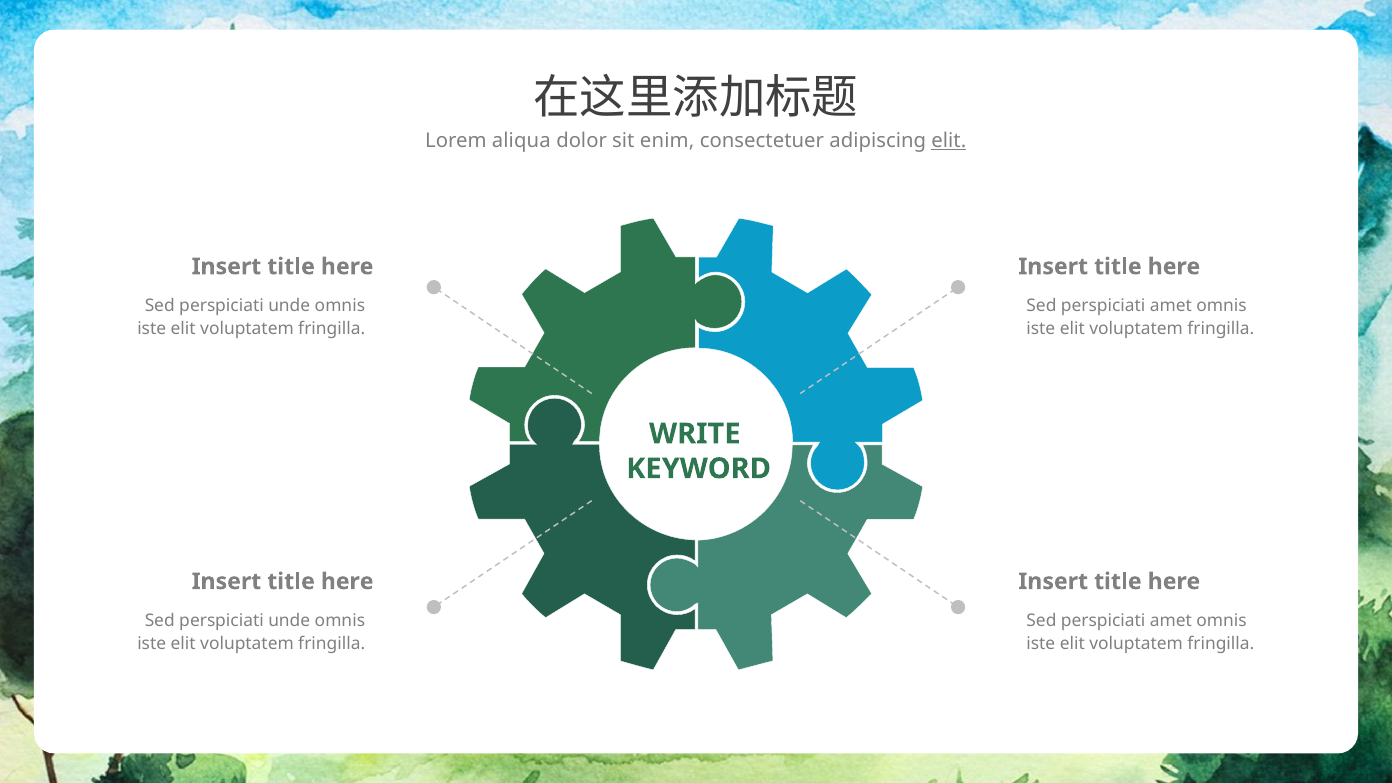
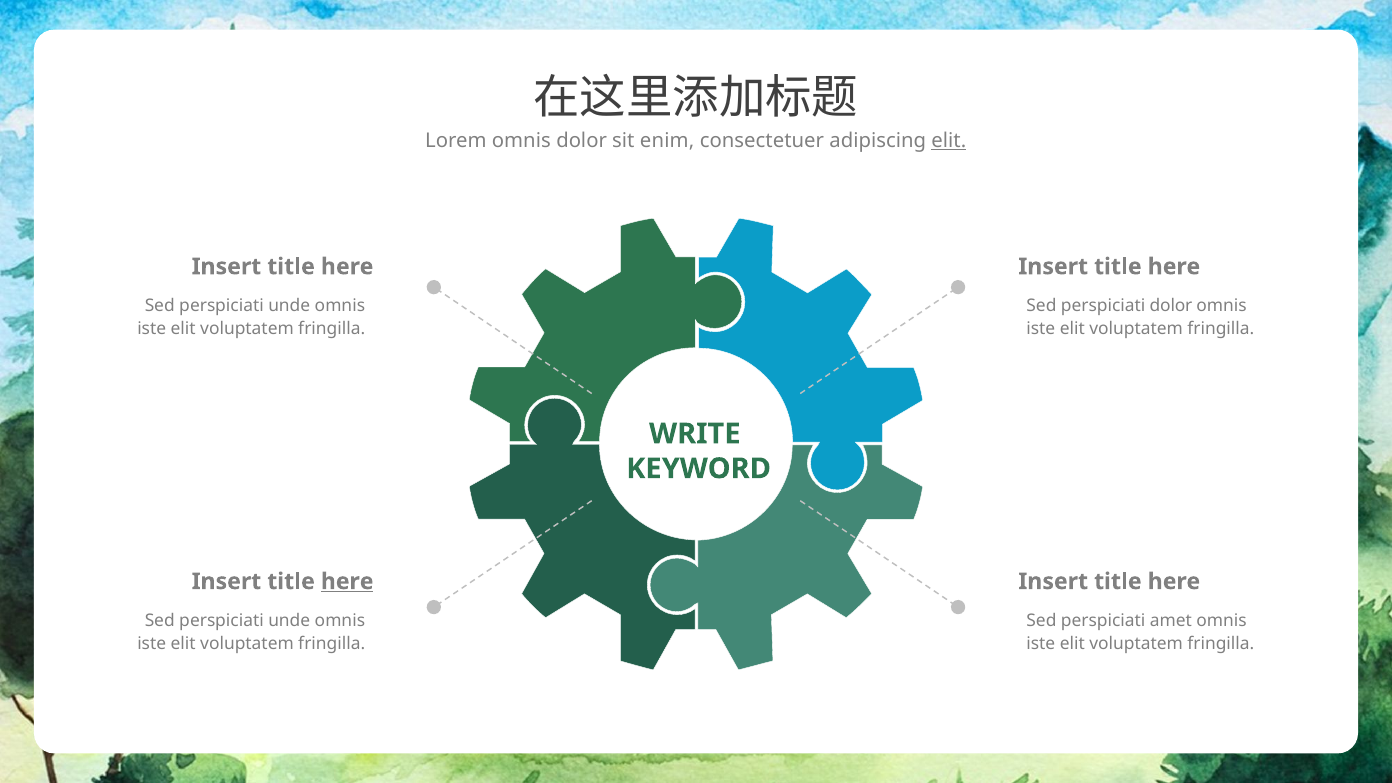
Lorem aliqua: aliqua -> omnis (521, 141)
amet: amet -> dolor (1171, 306)
here underline: none -> present (347, 581)
